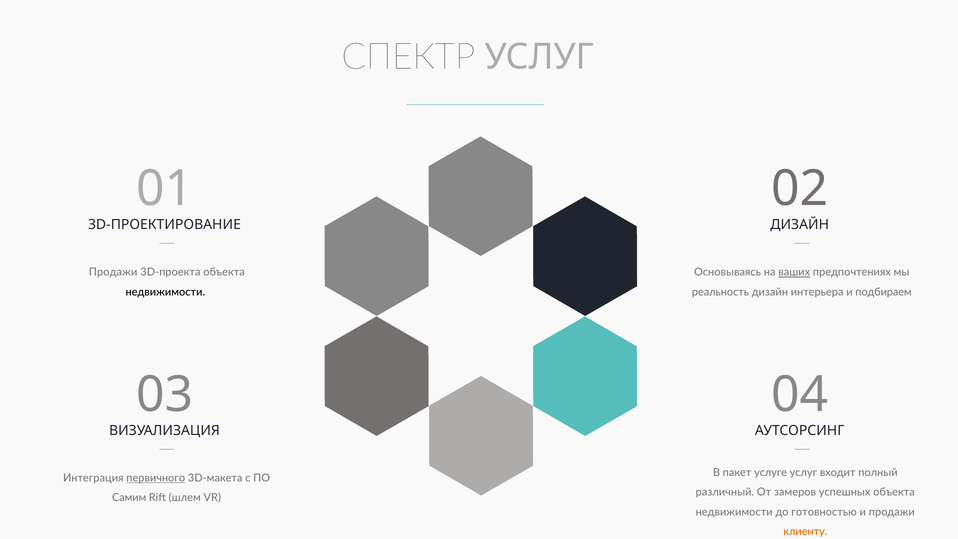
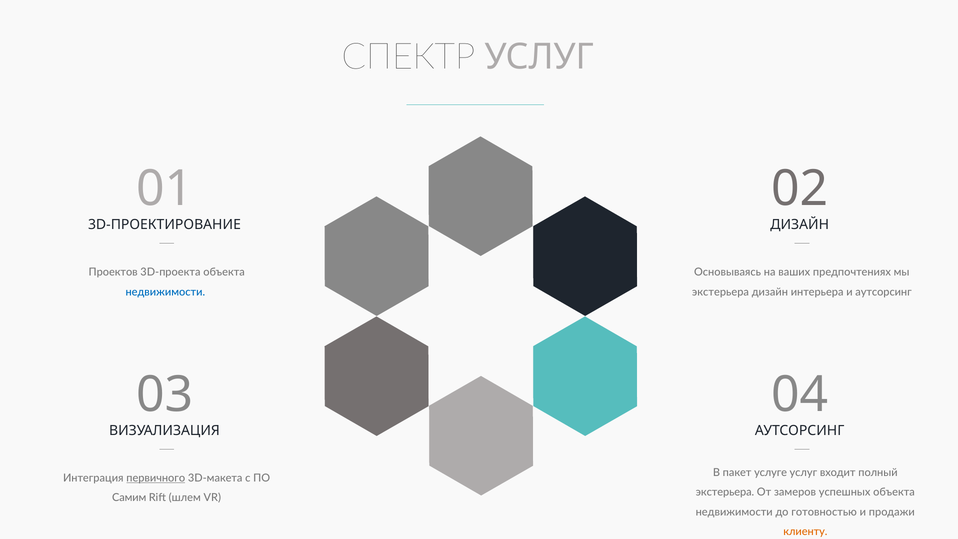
Продажи: Продажи -> Проектов (113, 272)
ваших underline: present -> none (794, 272)
недвижимости colour: black -> blue (165, 292)
реальность: реальность -> экстерьера (720, 292)
и подбираем: подбираем -> аутсорсинг (884, 292)
различный: различный -> экстерьера (725, 492)
